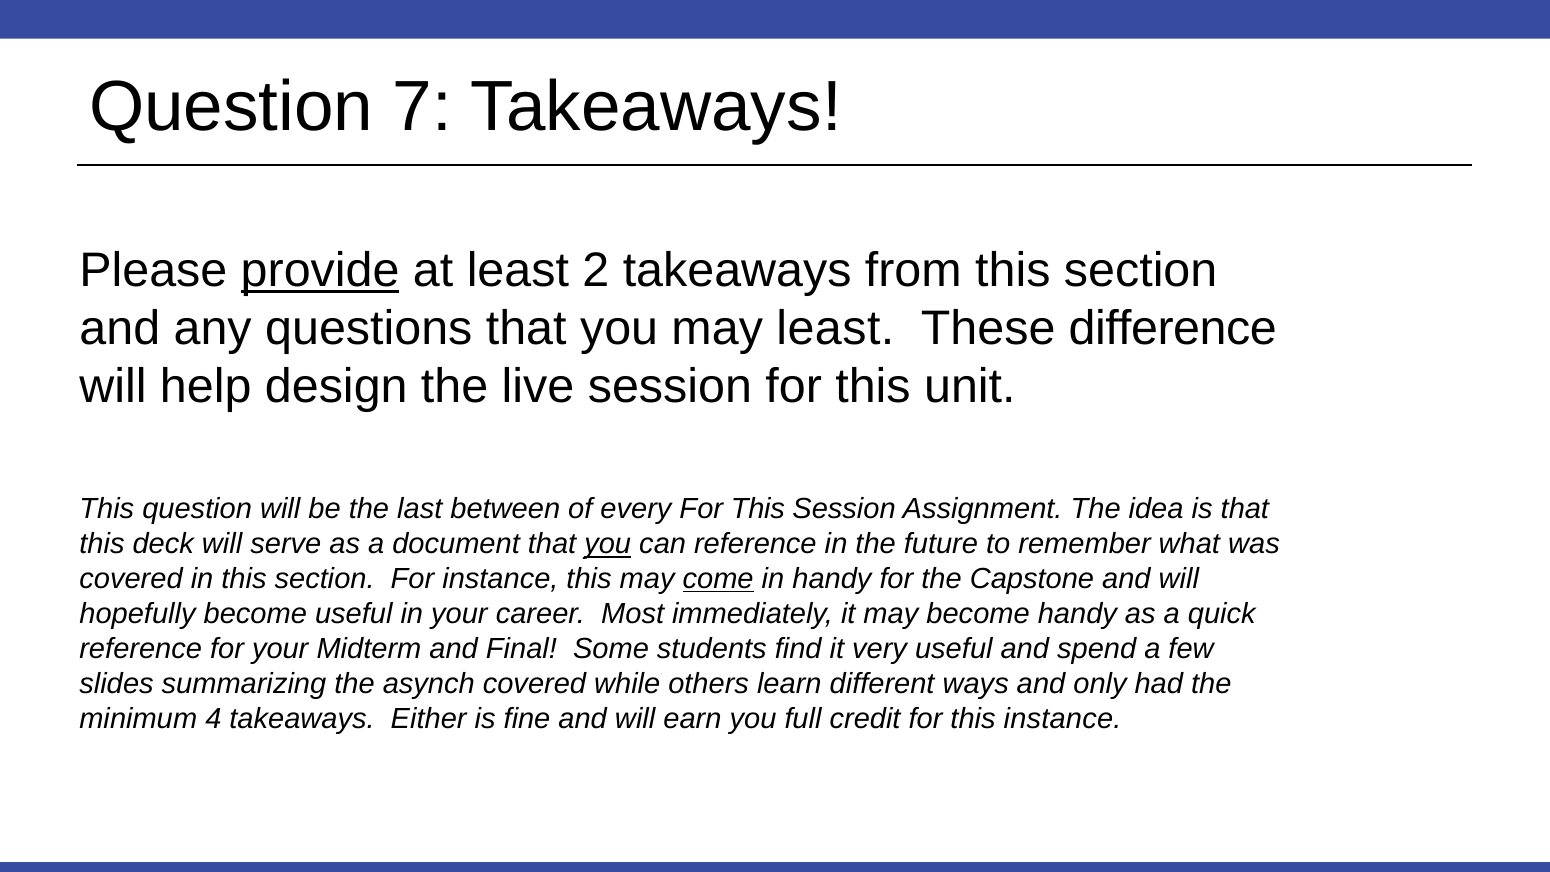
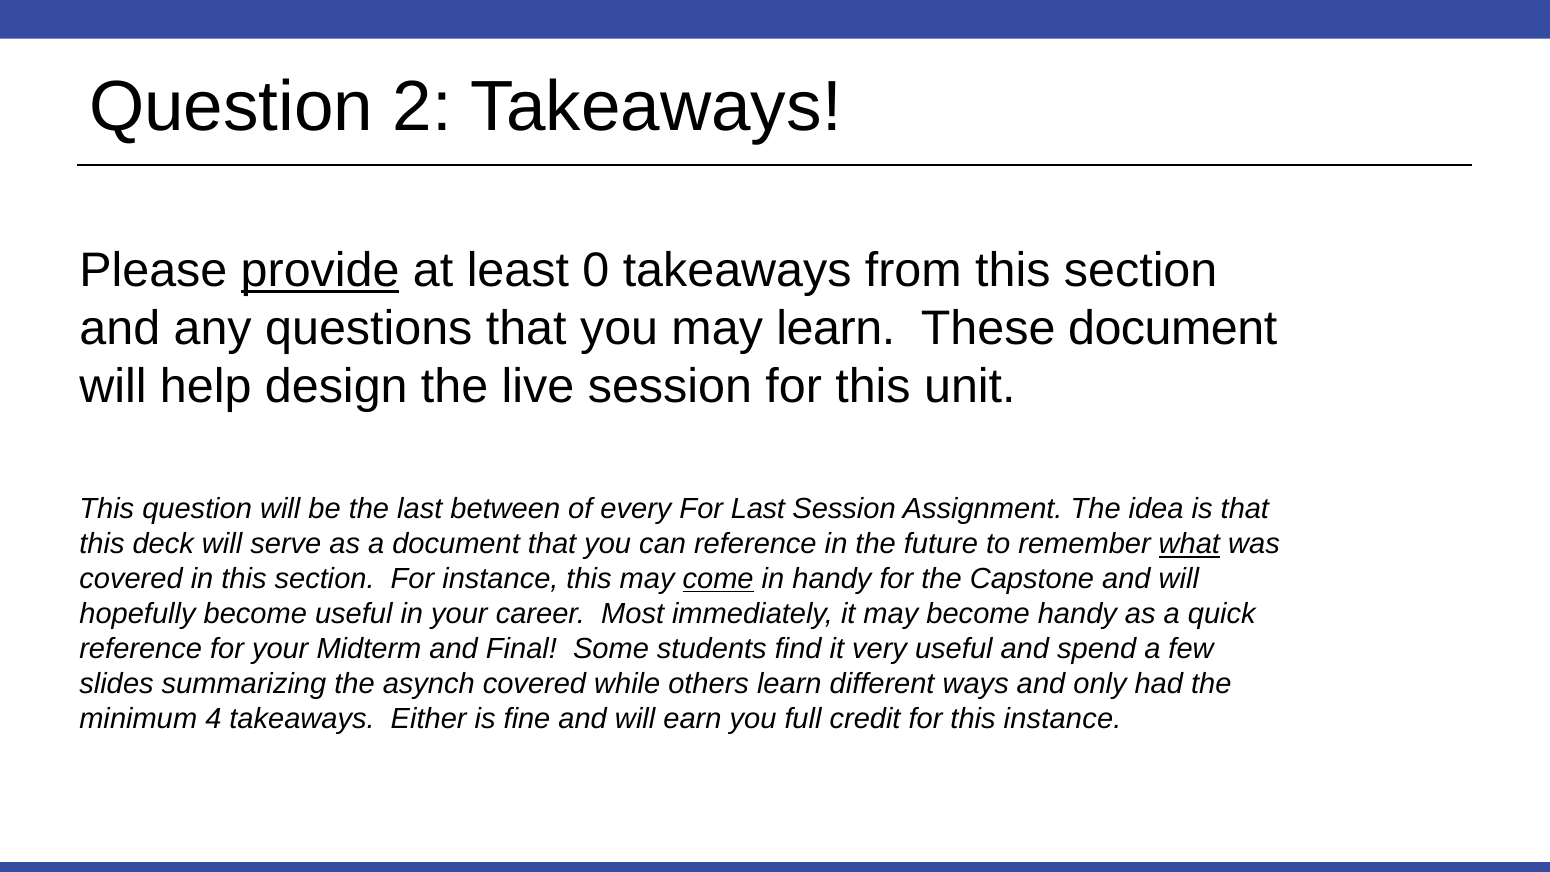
7: 7 -> 2 (422, 107)
2: 2 -> 0 (596, 270)
may least: least -> learn (836, 328)
These difference: difference -> document (1173, 328)
every For This: This -> Last (758, 509)
you underline: present -> none (608, 544)
what underline: none -> present (1189, 544)
